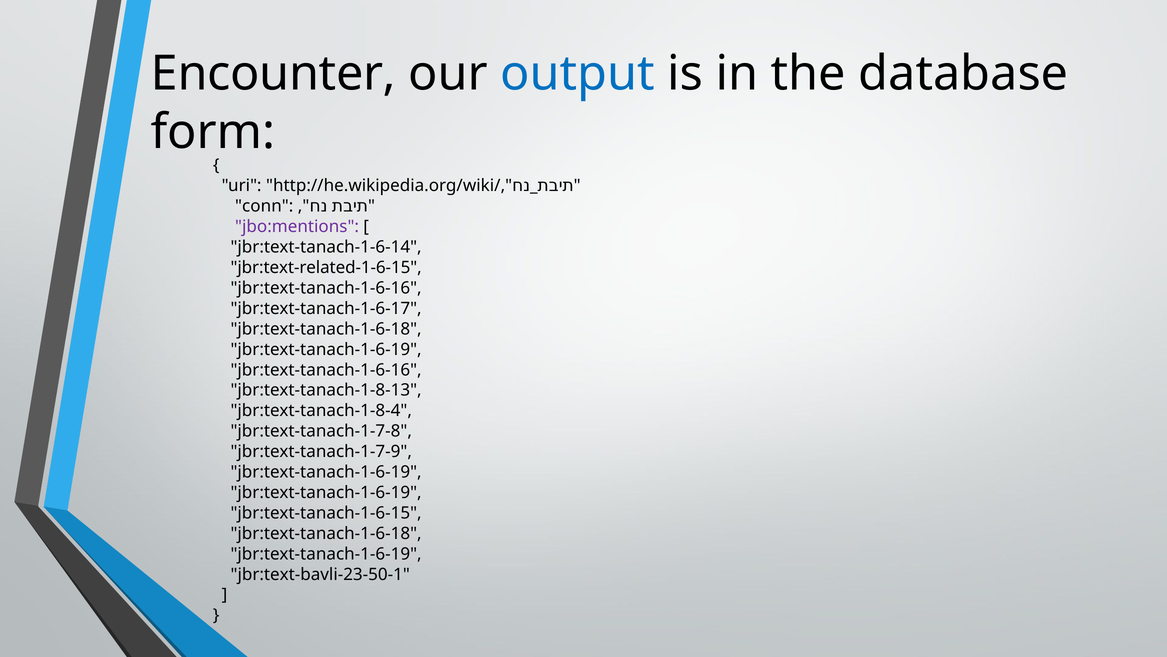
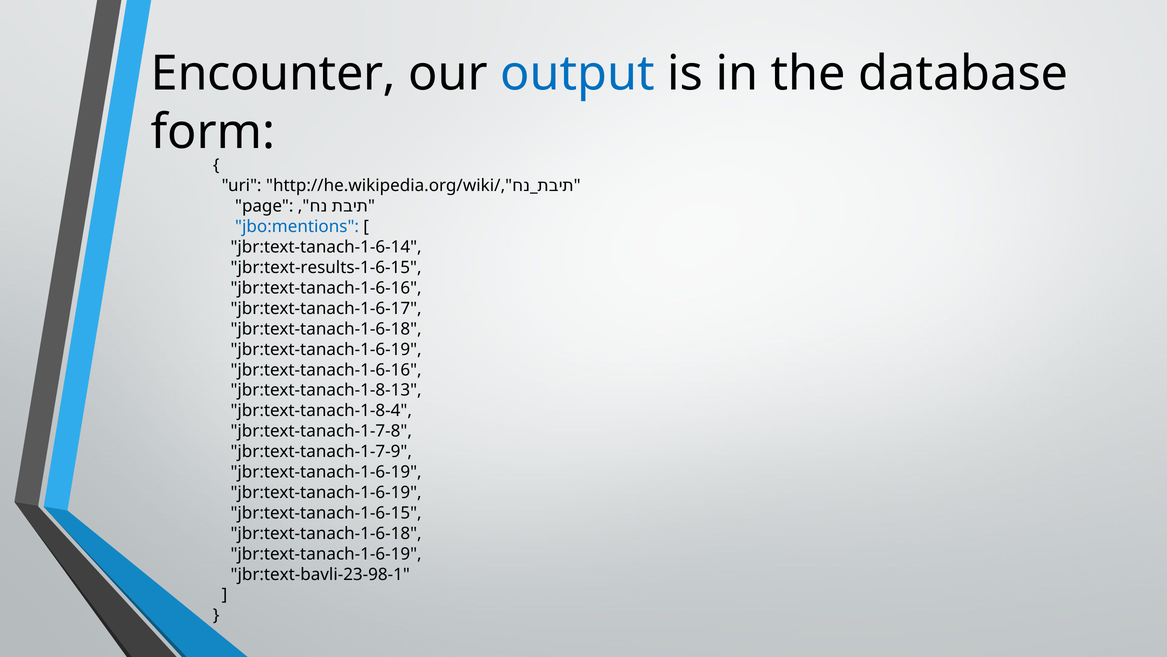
conn: conn -> page (264, 206)
jbo:mentions colour: purple -> blue (297, 227)
jbr:text-related-1-6-15: jbr:text-related-1-6-15 -> jbr:text-results-1-6-15 (326, 267)
jbr:text-bavli-23-50-1: jbr:text-bavli-23-50-1 -> jbr:text-bavli-23-98-1 (320, 574)
